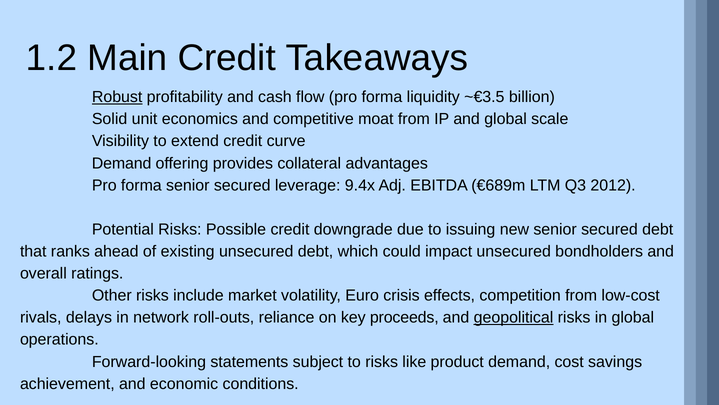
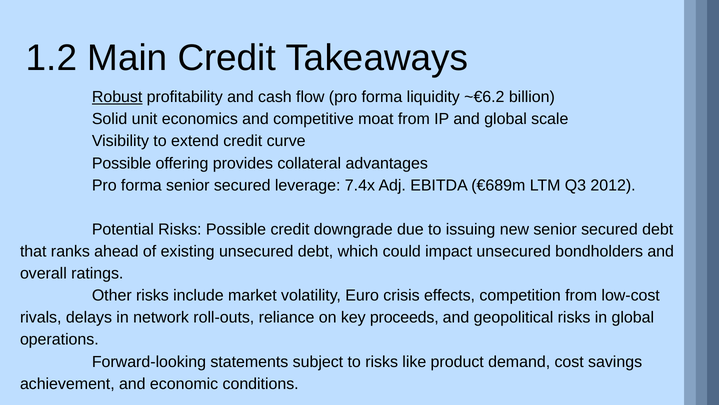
~€3.5: ~€3.5 -> ~€6.2 (484, 97)
Demand: Demand -> Possible (122, 163)
9.4x: 9.4x -> 7.4x (360, 185)
geopolitical underline: present -> none (514, 317)
